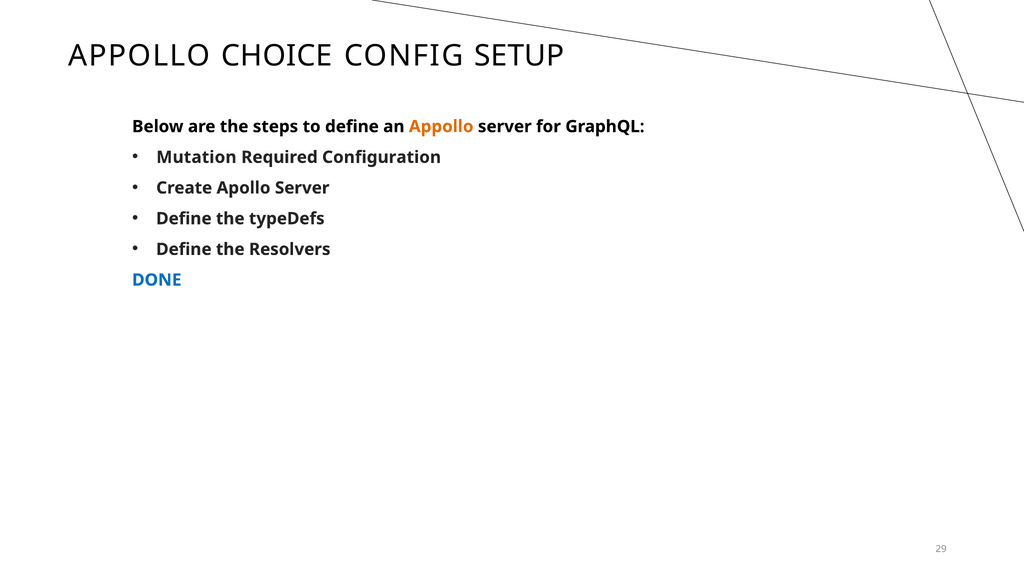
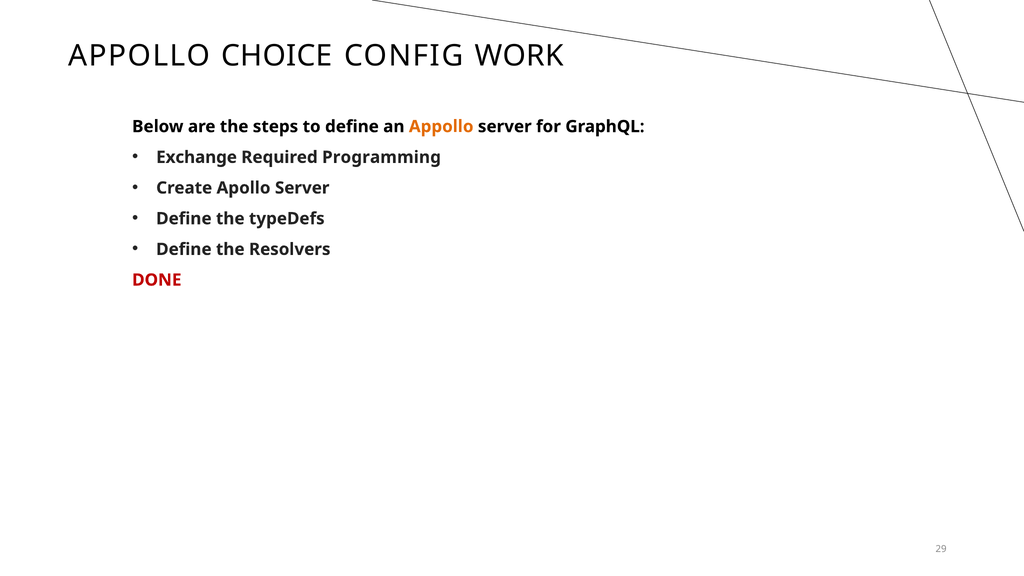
SETUP: SETUP -> WORK (519, 56)
Mutation: Mutation -> Exchange (197, 157)
Configuration: Configuration -> Programming (382, 157)
DONE colour: blue -> red (157, 280)
